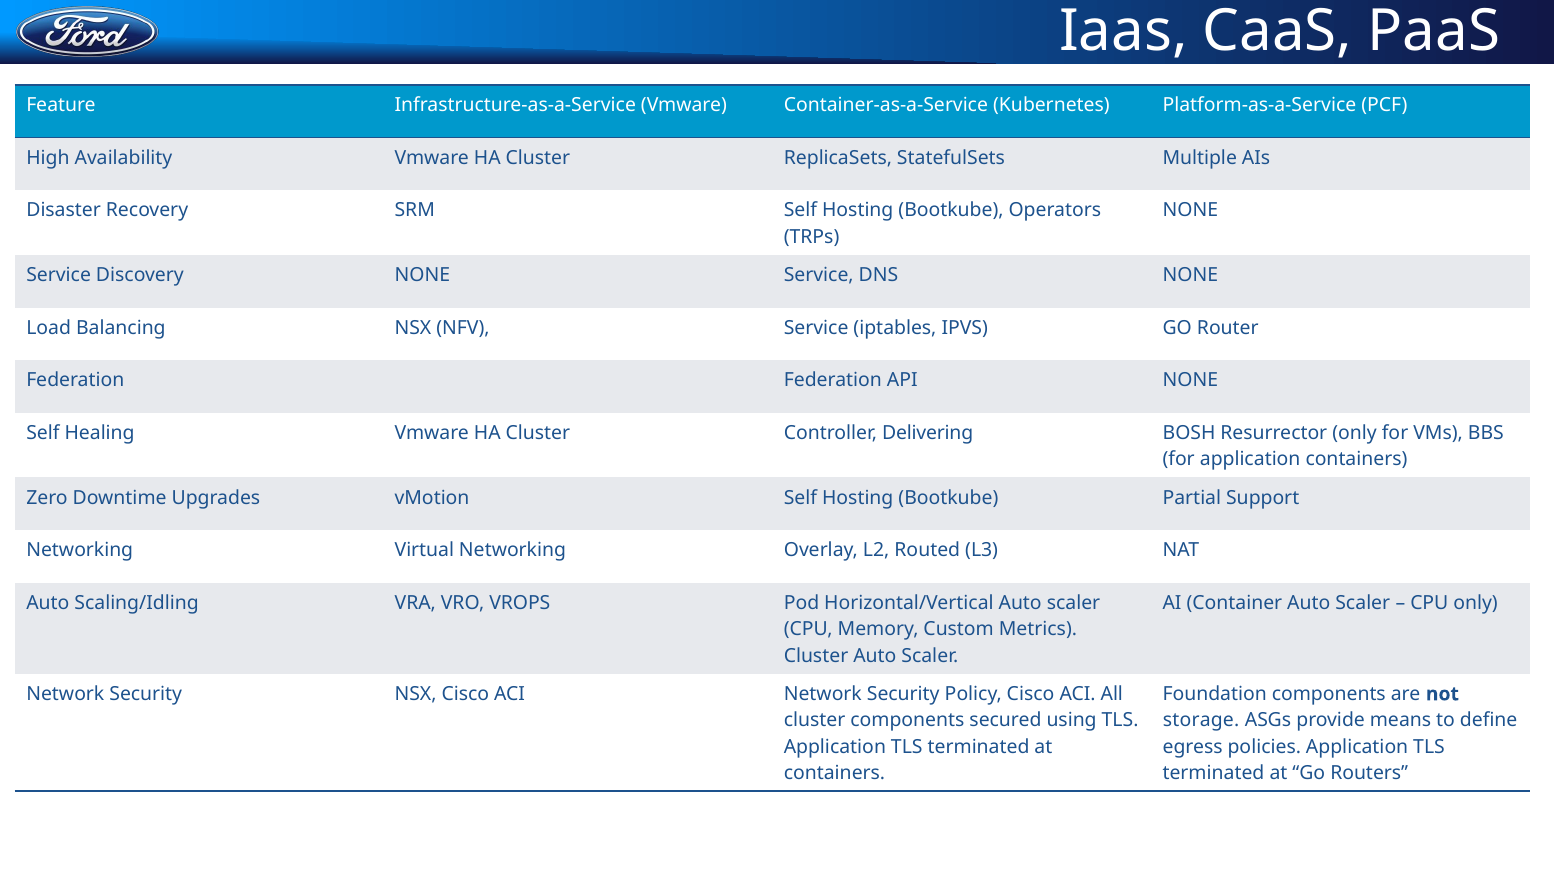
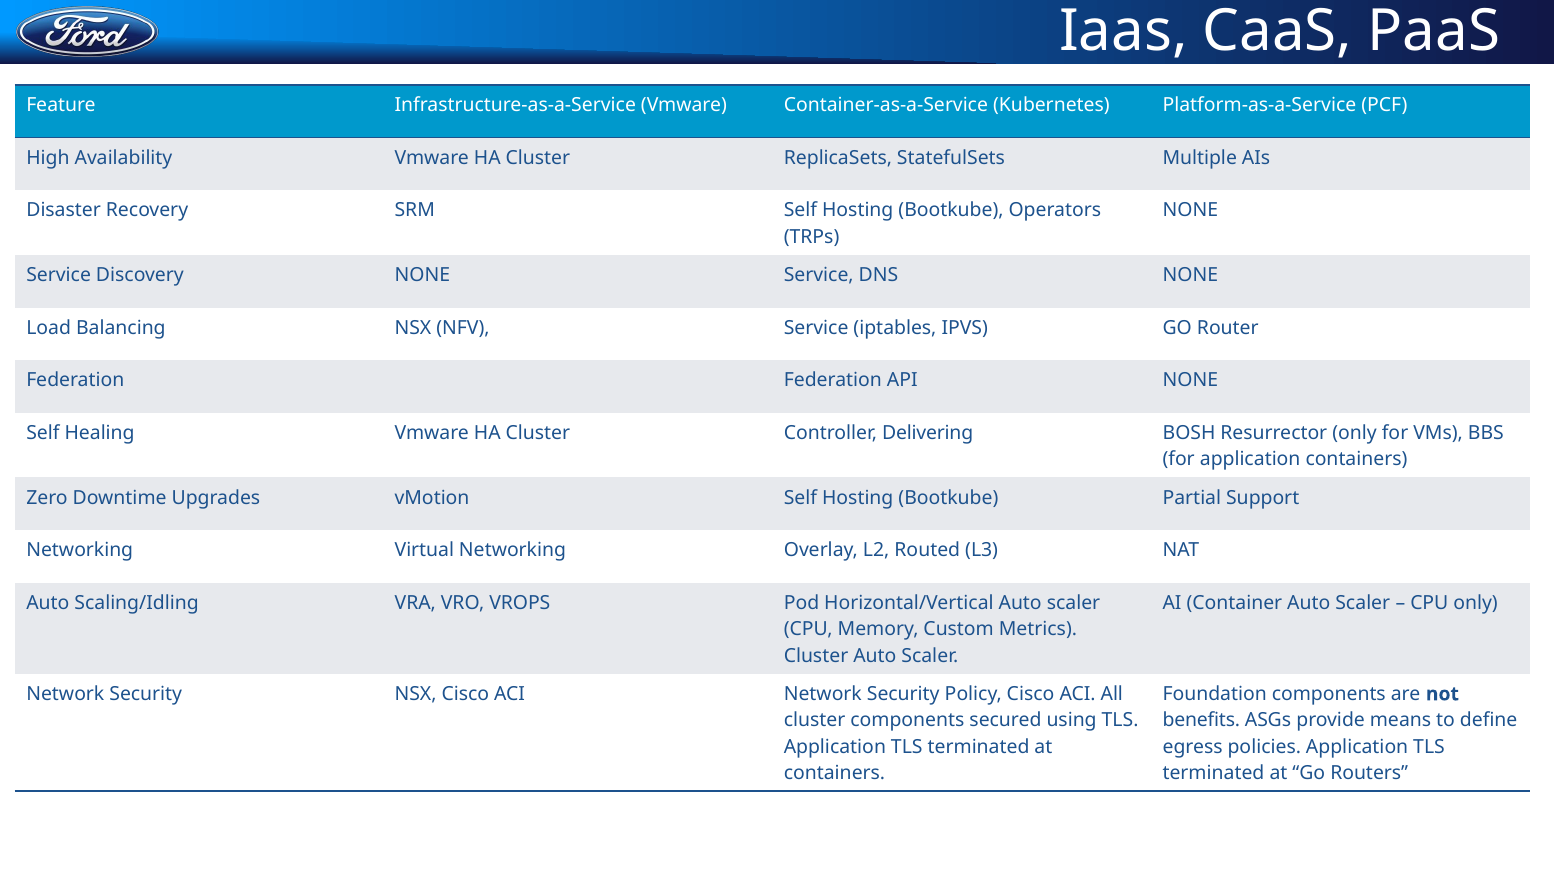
storage: storage -> benefits (1201, 720)
